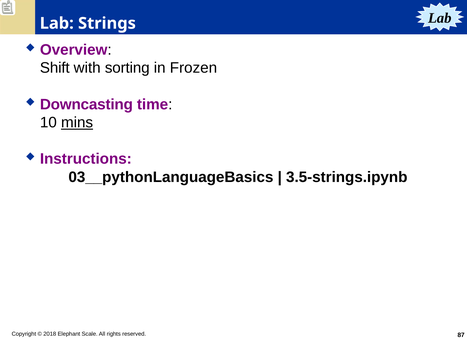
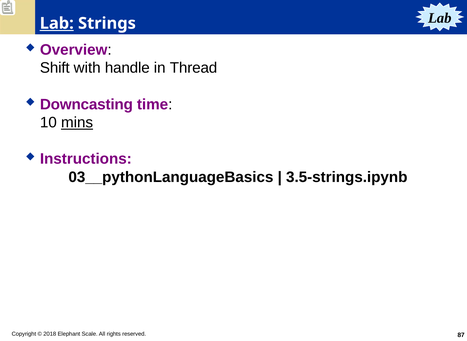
Lab underline: none -> present (57, 23)
sorting: sorting -> handle (127, 68)
Frozen: Frozen -> Thread (194, 68)
